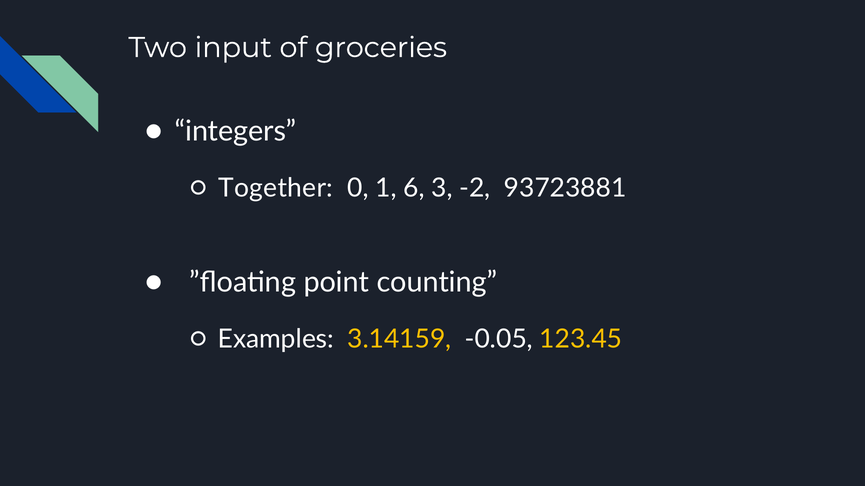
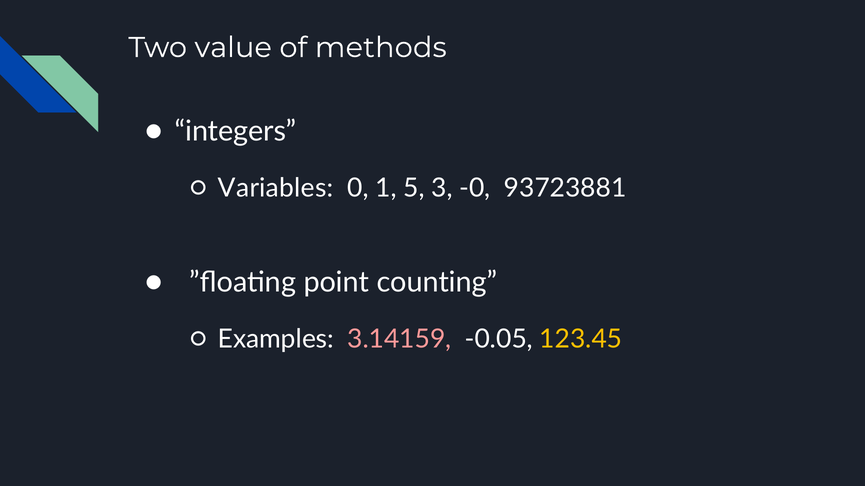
input: input -> value (233, 48)
groceries: groceries -> methods (381, 48)
Together: Together -> Variables (276, 188)
6: 6 -> 5 (414, 188)
-2: -2 -> -0 (475, 188)
3.14159 colour: yellow -> pink (399, 339)
